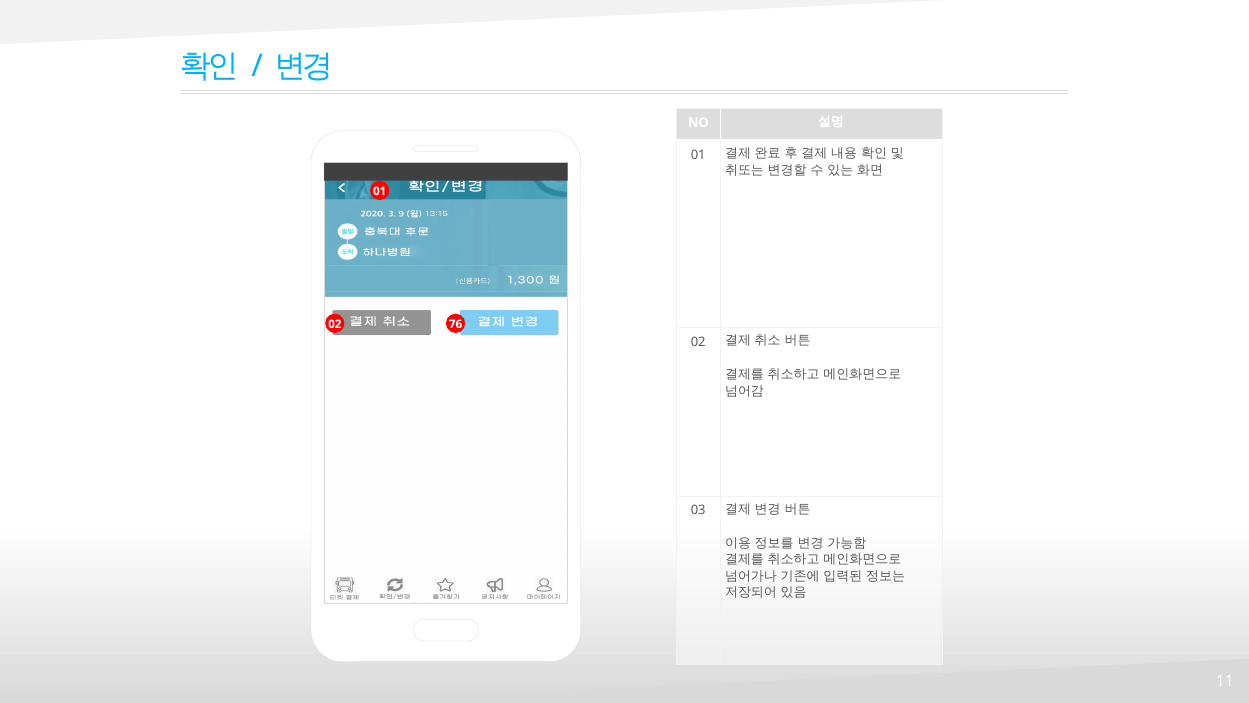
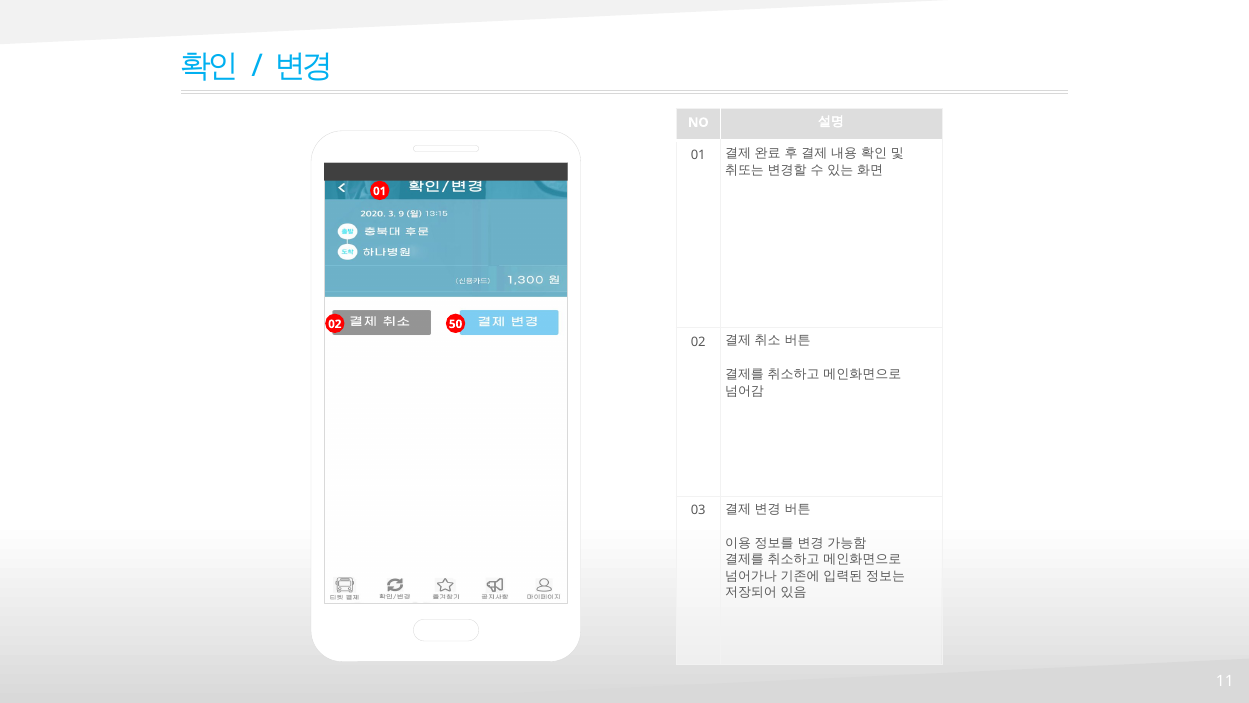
76: 76 -> 50 (456, 324)
